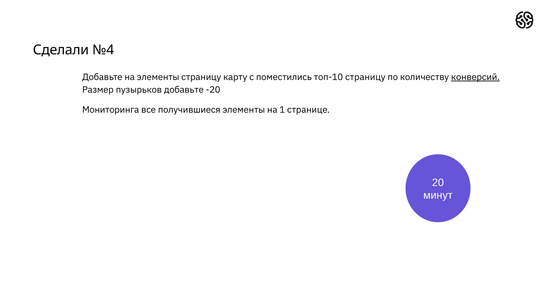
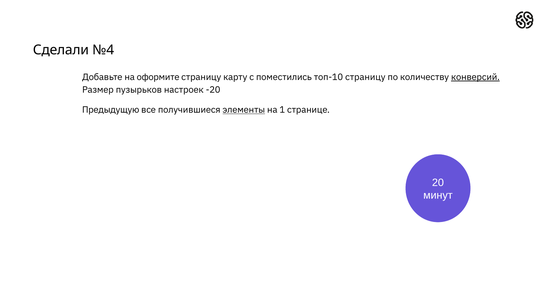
на элементы: элементы -> оформите (158, 77)
пузырьков добавьте: добавьте -> настроек (184, 90)
Мониторинга: Мониторинга -> Предыдущую (111, 110)
элементы underline: none -> present (244, 110)
